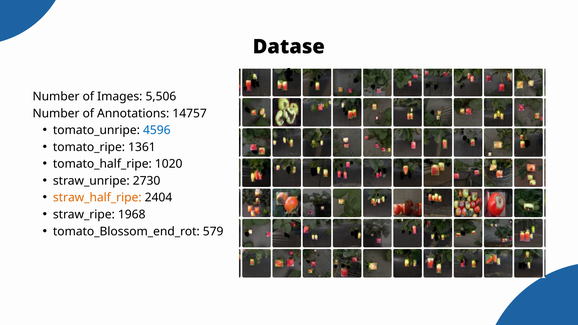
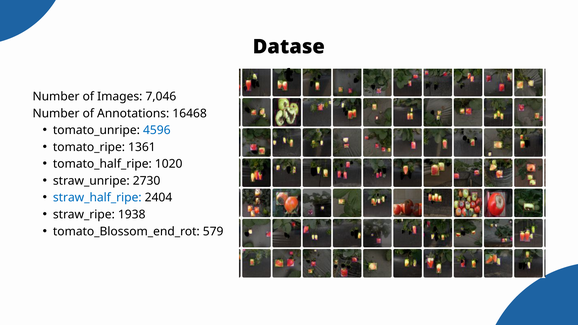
5,506: 5,506 -> 7,046 (161, 97)
14757: 14757 -> 16468 (190, 113)
straw_half_ripe colour: orange -> blue (97, 198)
1968: 1968 -> 1938 (132, 215)
